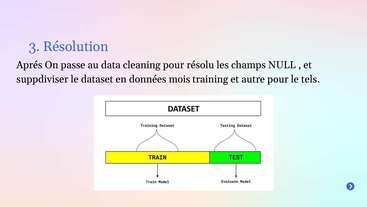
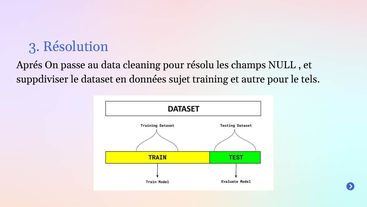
mois: mois -> sujet (179, 79)
